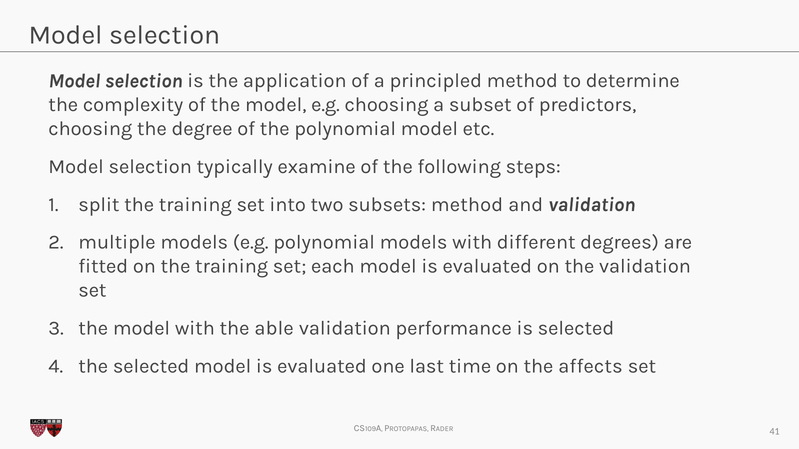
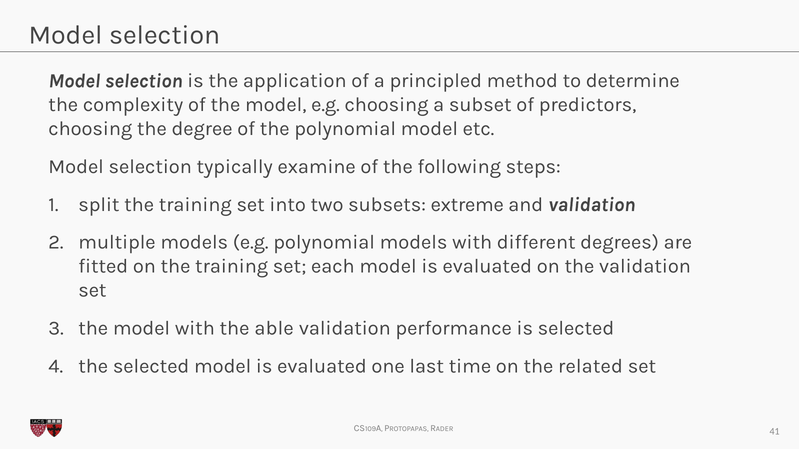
subsets method: method -> extreme (467, 205)
affects: affects -> related (590, 366)
